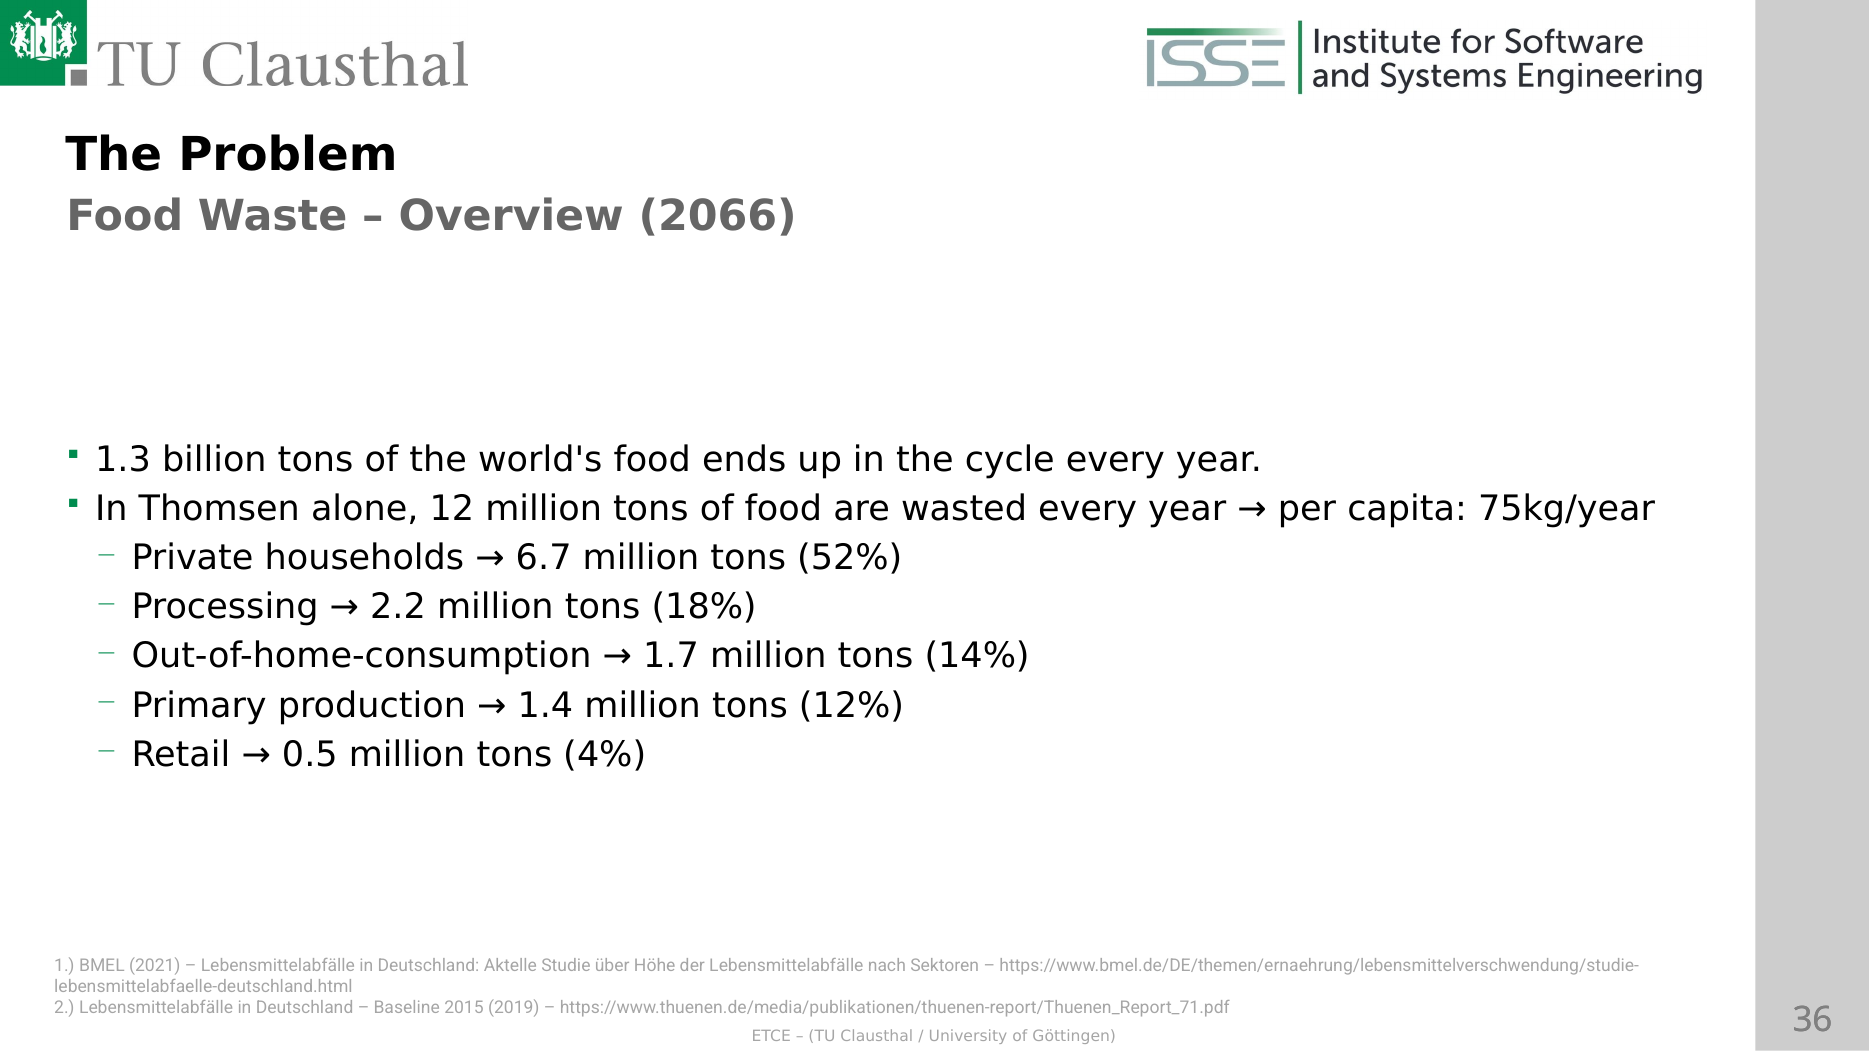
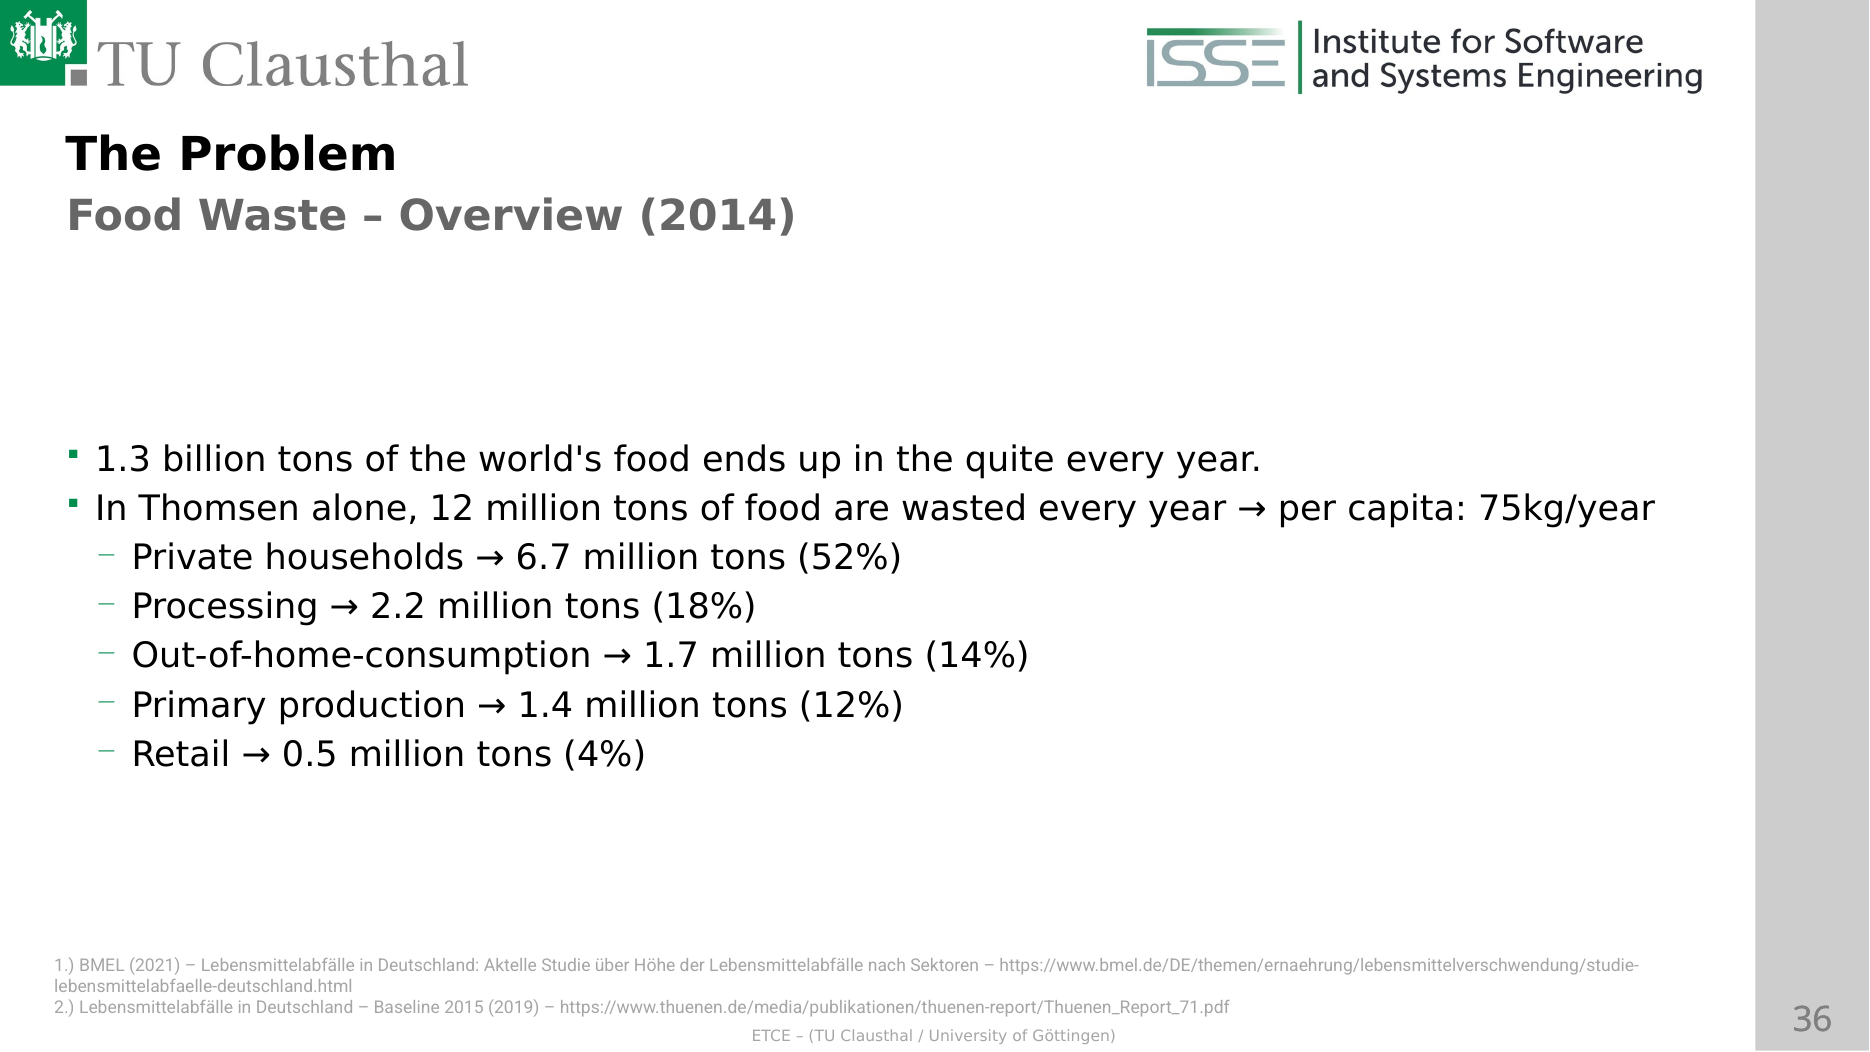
2066: 2066 -> 2014 (718, 217)
cycle: cycle -> quite (1010, 460)
